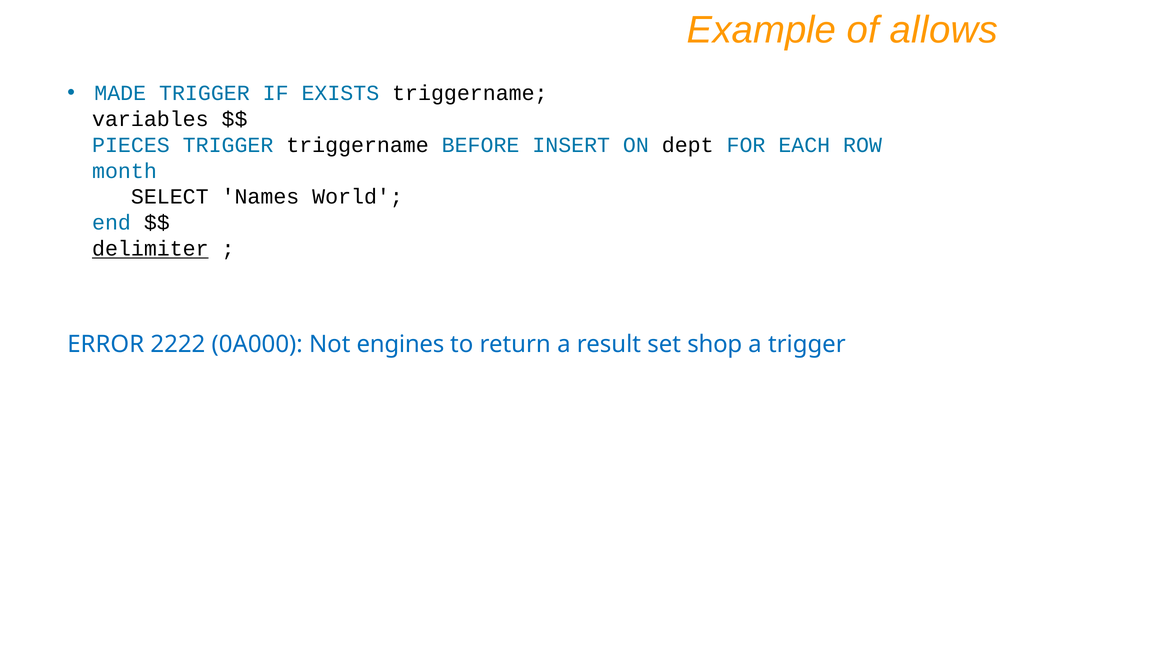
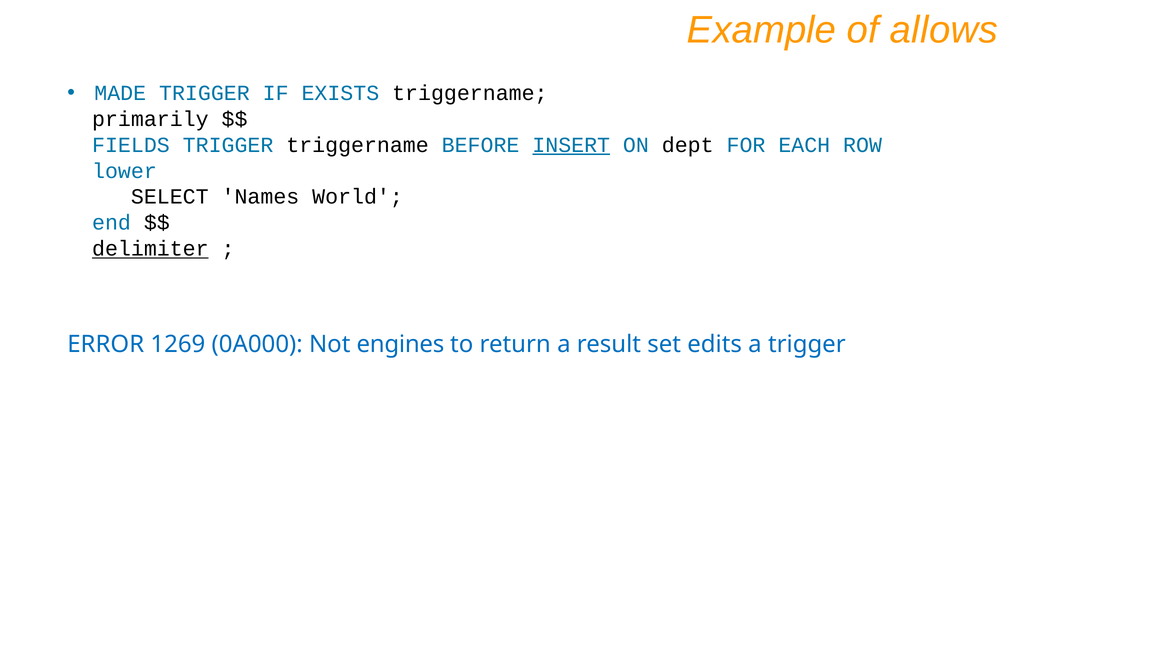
variables: variables -> primarily (150, 119)
PIECES: PIECES -> FIELDS (131, 145)
INSERT underline: none -> present (571, 145)
month: month -> lower (124, 171)
2222: 2222 -> 1269 (178, 344)
shop: shop -> edits (715, 344)
